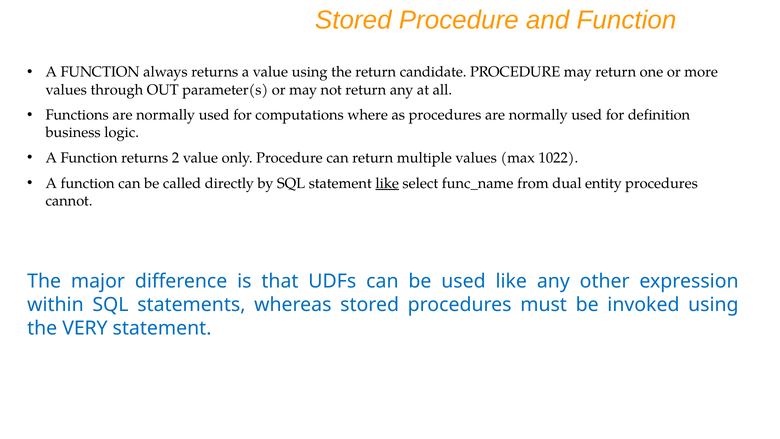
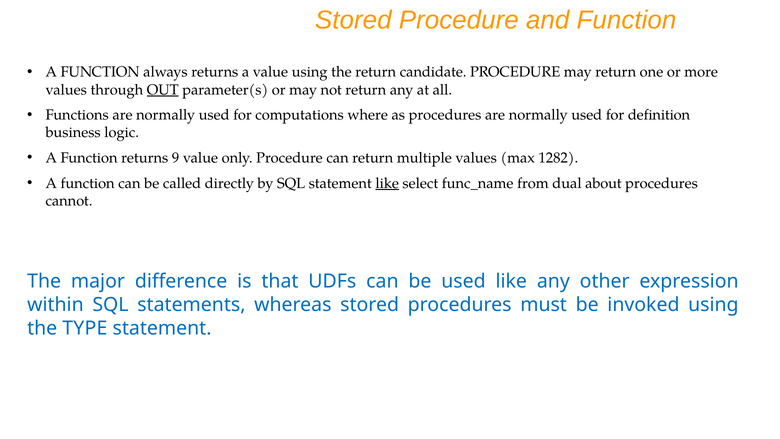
OUT underline: none -> present (163, 90)
2: 2 -> 9 (176, 158)
1022: 1022 -> 1282 (558, 158)
entity: entity -> about (603, 183)
VERY: VERY -> TYPE (85, 328)
